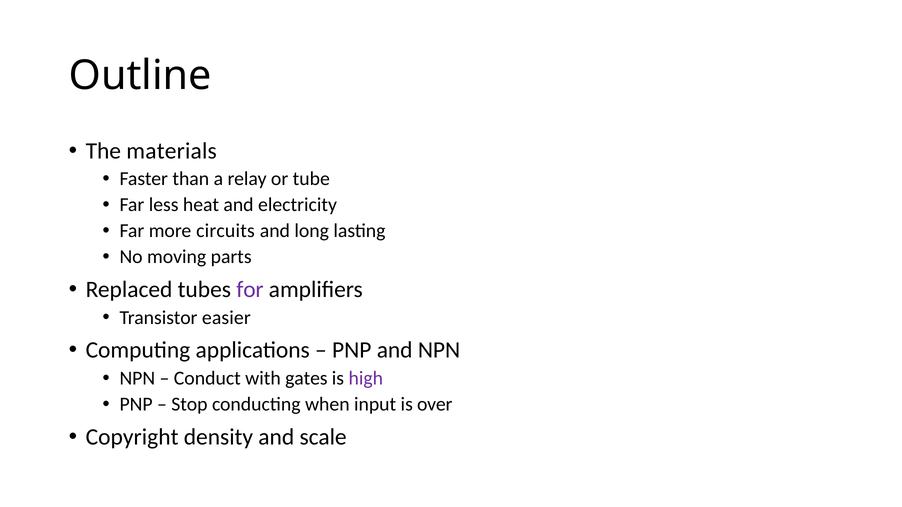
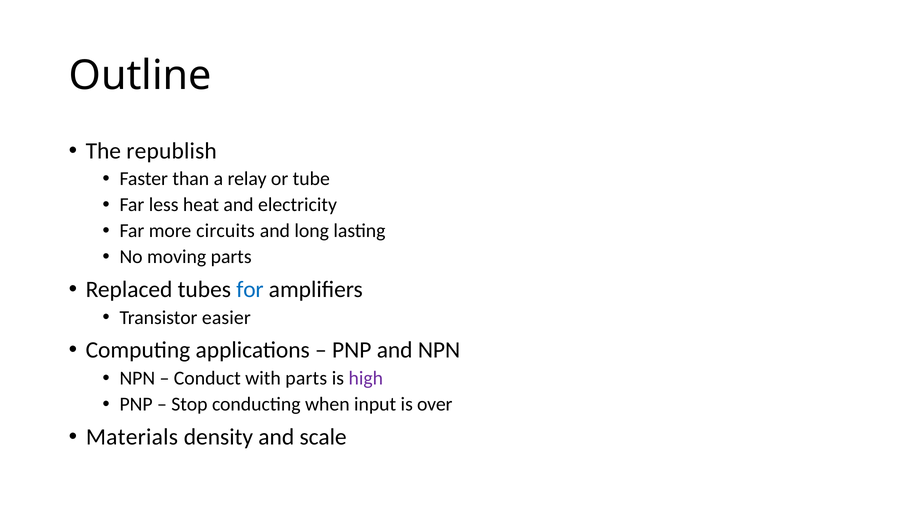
materials: materials -> republish (172, 151)
for colour: purple -> blue (250, 290)
with gates: gates -> parts (306, 379)
Copyright: Copyright -> Materials (132, 437)
